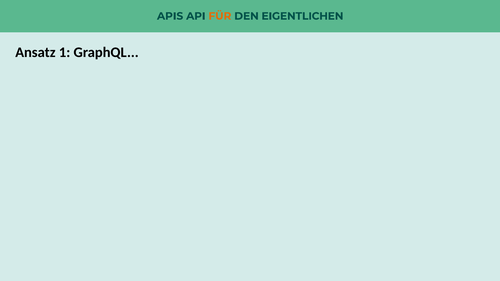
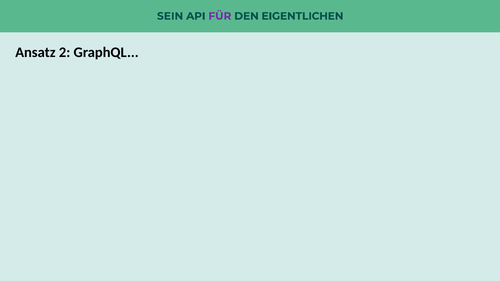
APIS: APIS -> SEIN (170, 16)
FÜR colour: orange -> purple (220, 16)
1: 1 -> 2 (65, 52)
